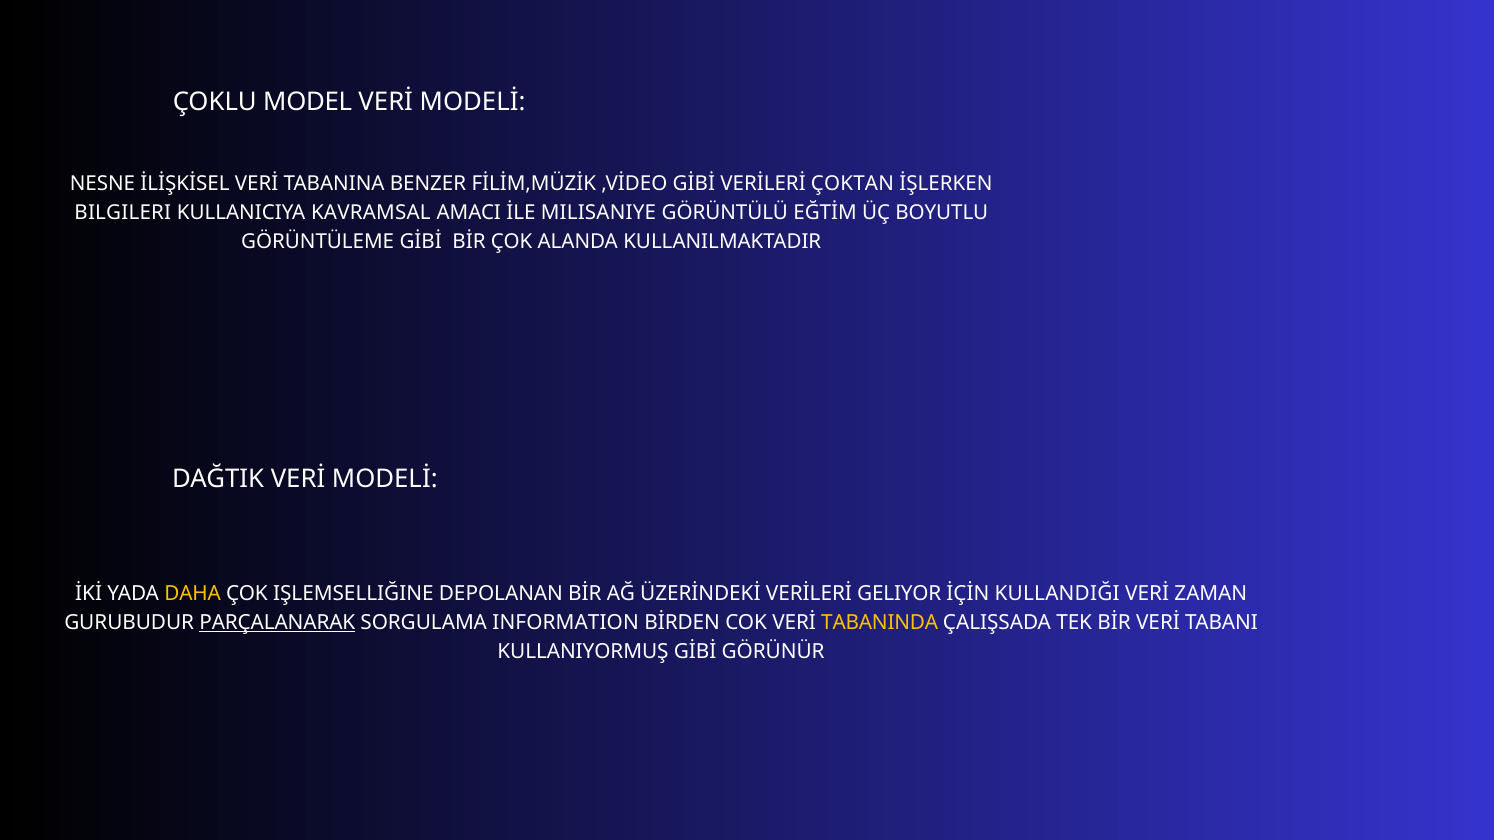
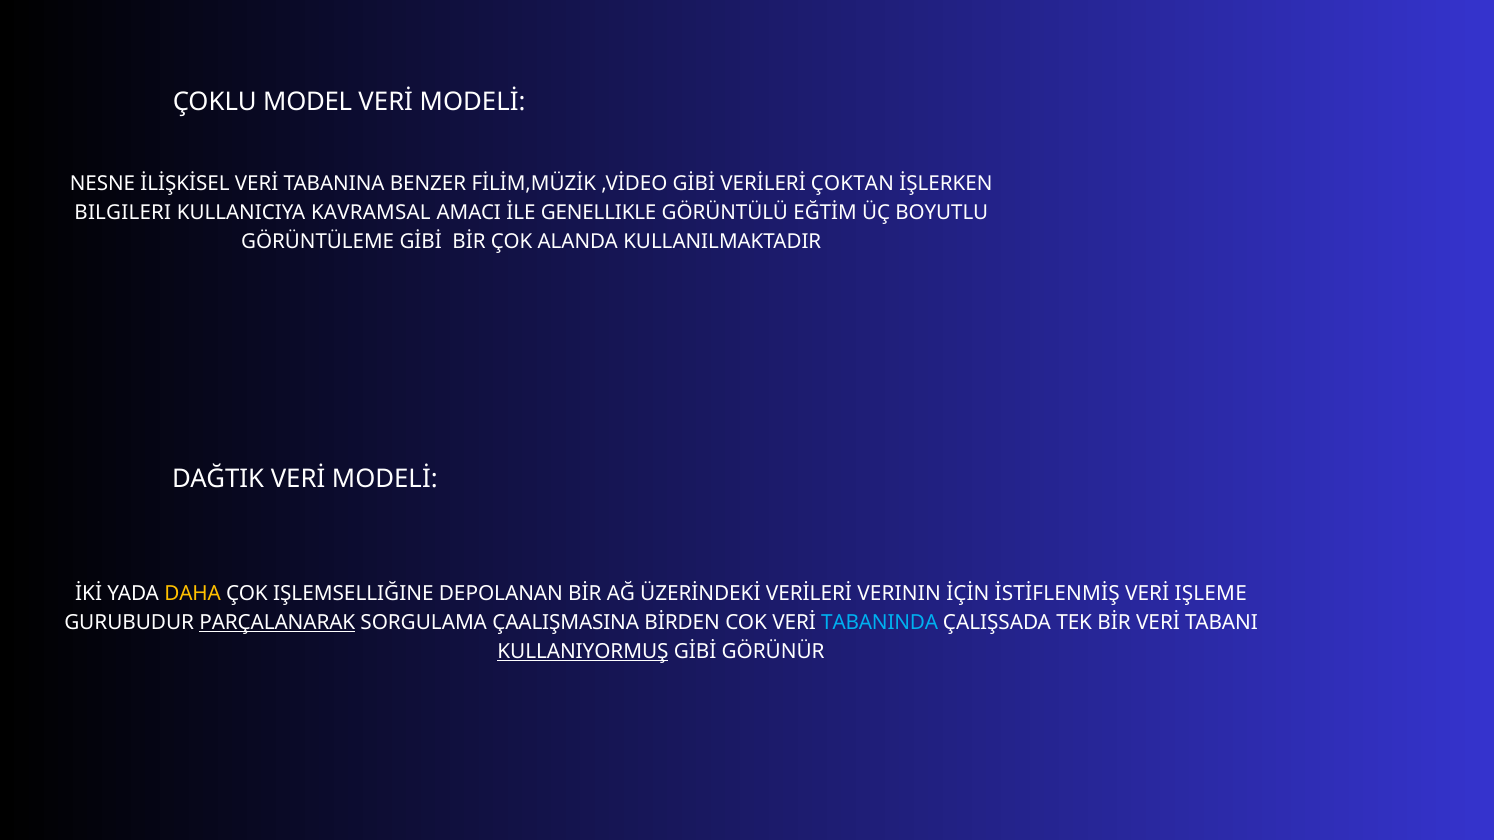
MILISANIYE: MILISANIYE -> GENELLIKLE (599, 213)
GELIYOR: GELIYOR -> VERININ (899, 594)
KULLANDIĞI: KULLANDIĞI -> İSTİFLENMİŞ (1057, 594)
ZAMAN: ZAMAN -> IŞLEME (1211, 594)
INFORMATION: INFORMATION -> ÇAALIŞMASINA (566, 623)
TABANINDA colour: yellow -> light blue (880, 623)
KULLANIYORMUŞ underline: none -> present (583, 652)
